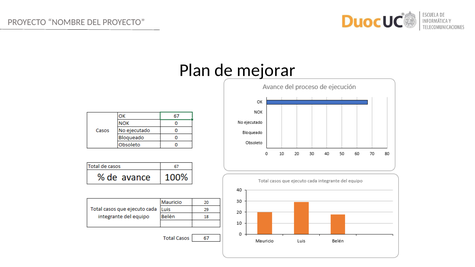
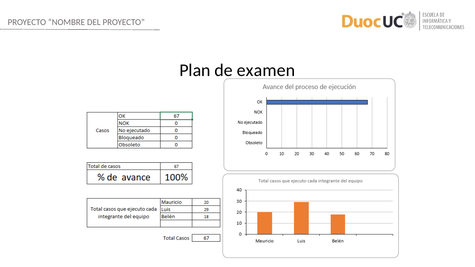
mejorar: mejorar -> examen (266, 70)
